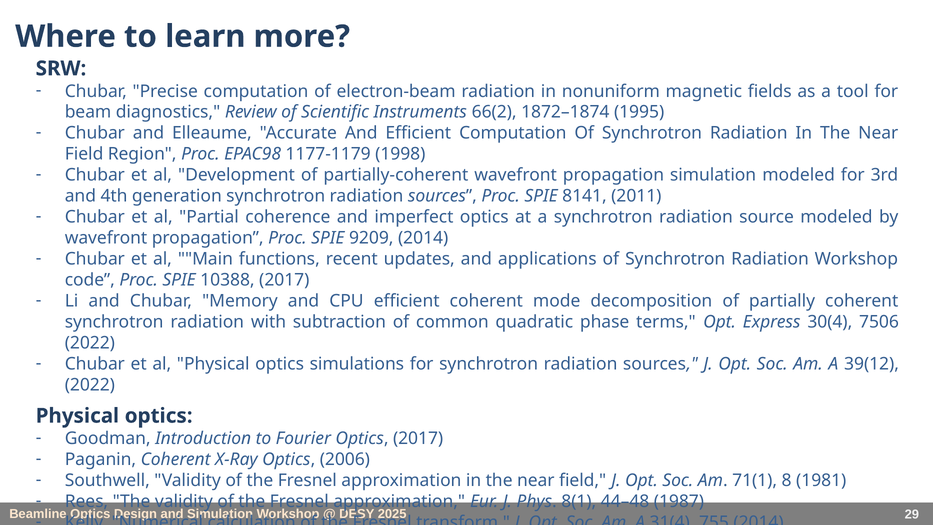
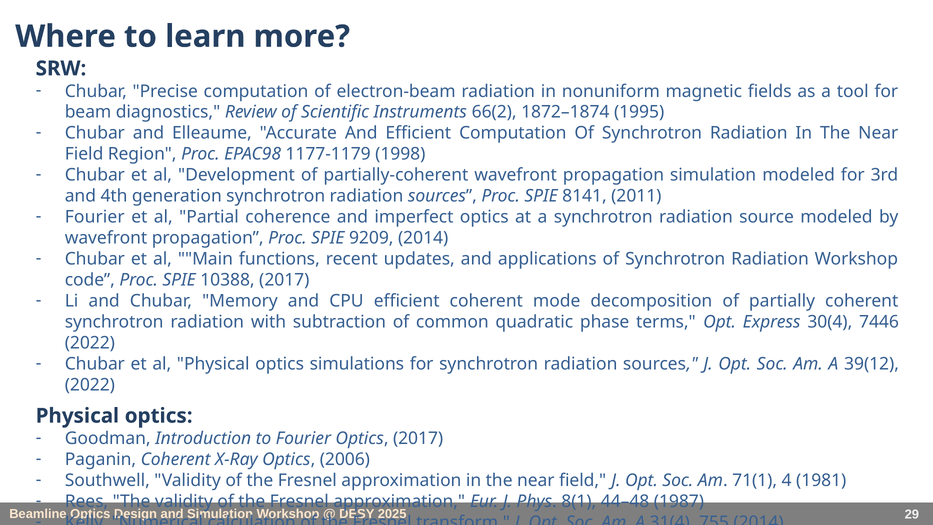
Chubar: Chubar -> Fourier (95, 217)
7506: 7506 -> 7446 (879, 322)
8: 8 -> 4 (787, 480)
